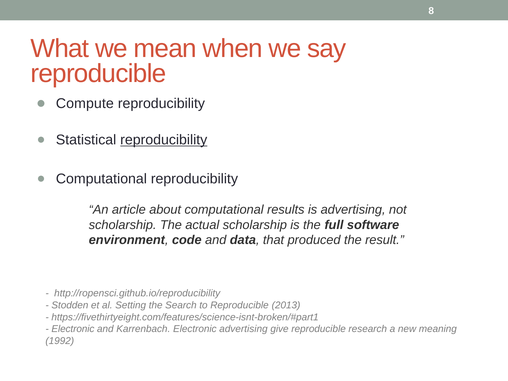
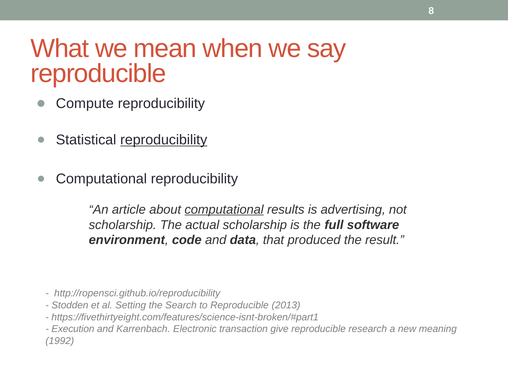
computational underline: none -> present (224, 210)
Electronic: Electronic -> Execution (73, 329)
Electronic advertising: advertising -> transaction (243, 329)
